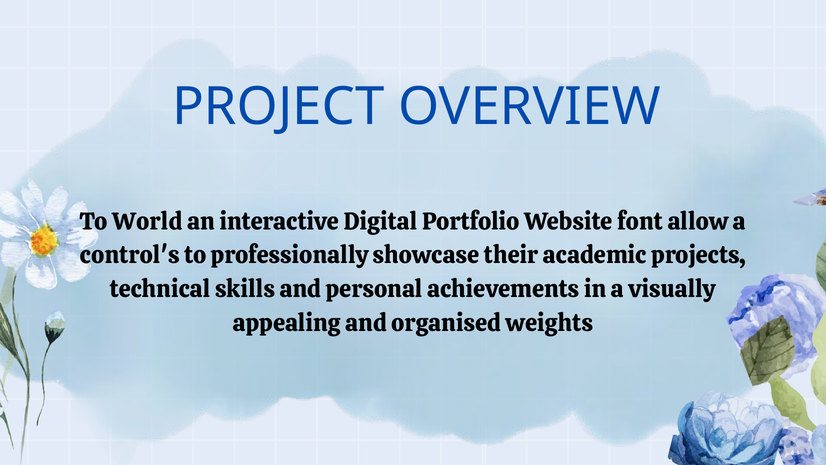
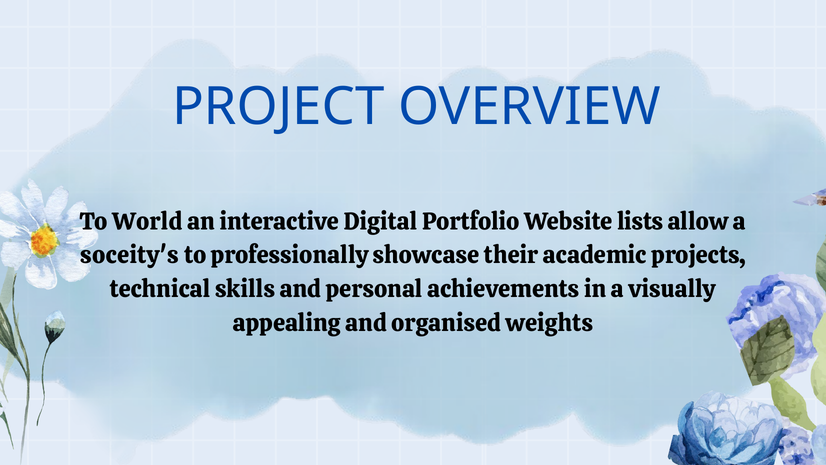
font: font -> lists (640, 221)
control's: control's -> soceity's (130, 255)
